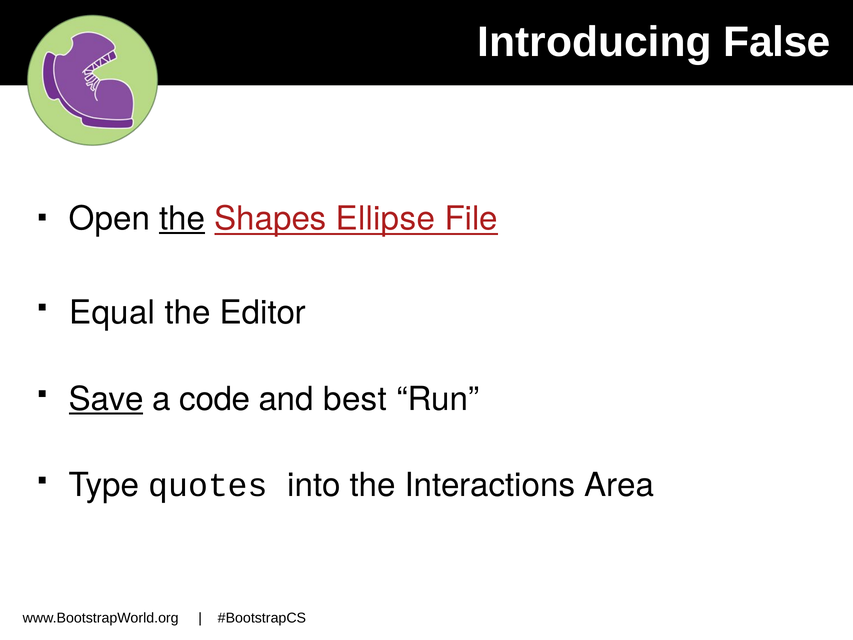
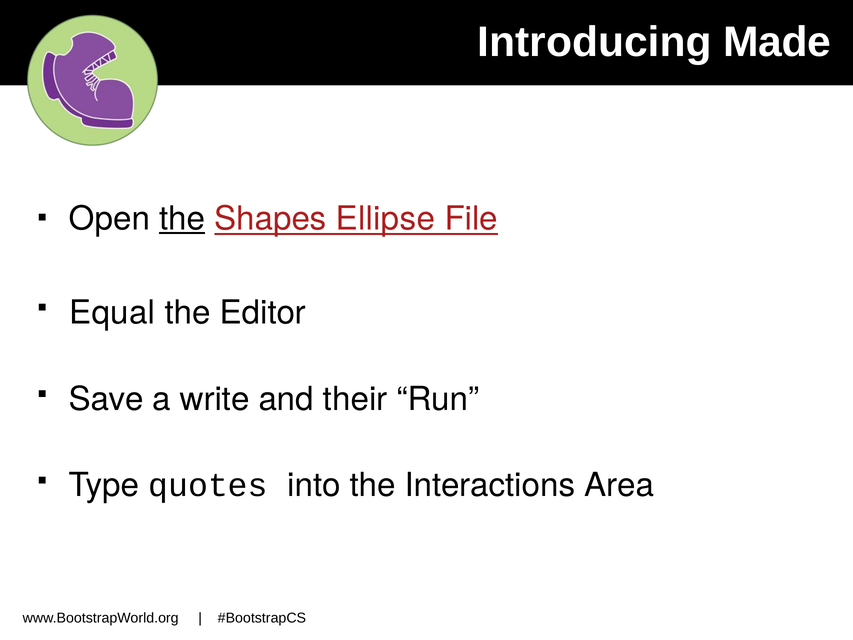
False: False -> Made (777, 42)
Save underline: present -> none (106, 399)
code: code -> write (215, 399)
best: best -> their (355, 399)
